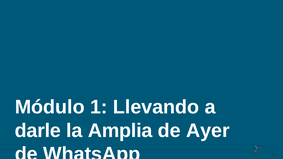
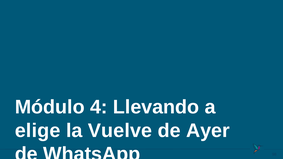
1: 1 -> 4 (99, 107)
darle: darle -> elige (38, 131)
Amplia: Amplia -> Vuelve (120, 131)
